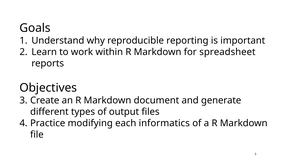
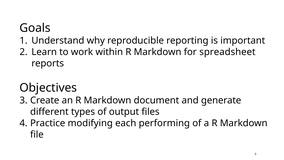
informatics: informatics -> performing (164, 123)
